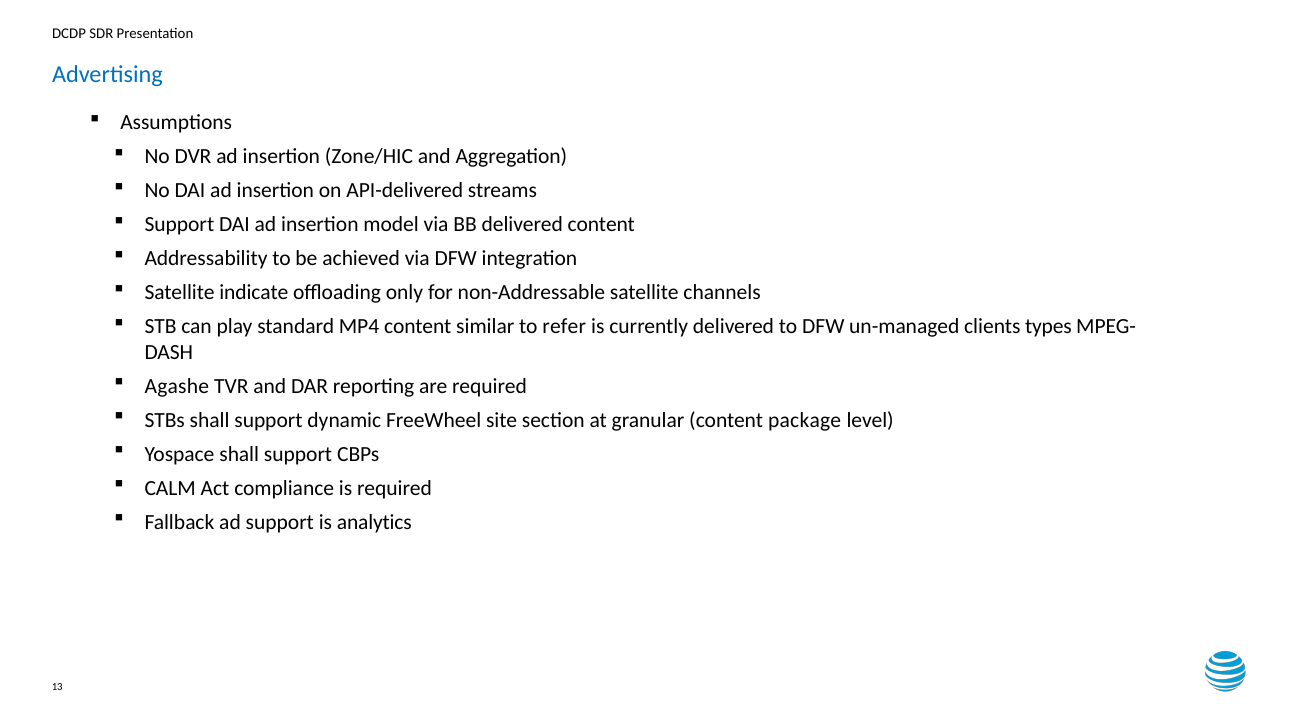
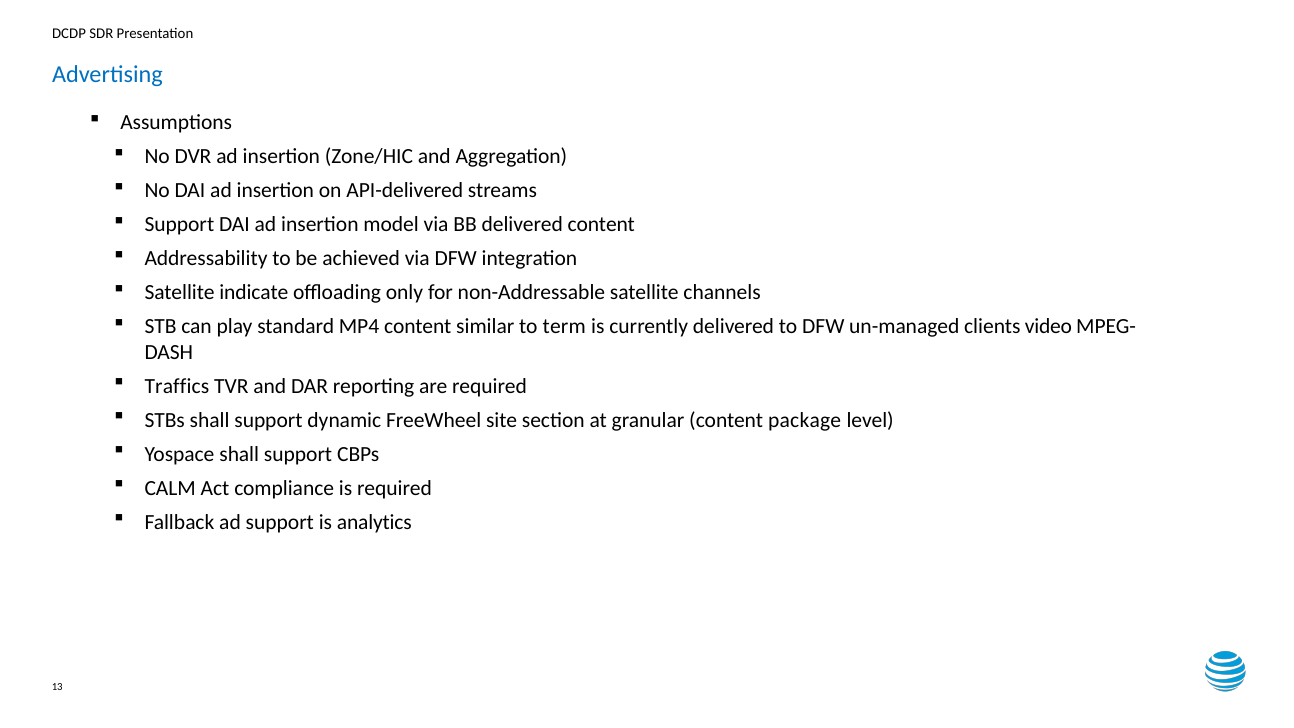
refer: refer -> term (564, 327)
types: types -> video (1048, 327)
Agashe: Agashe -> Traffics (177, 386)
